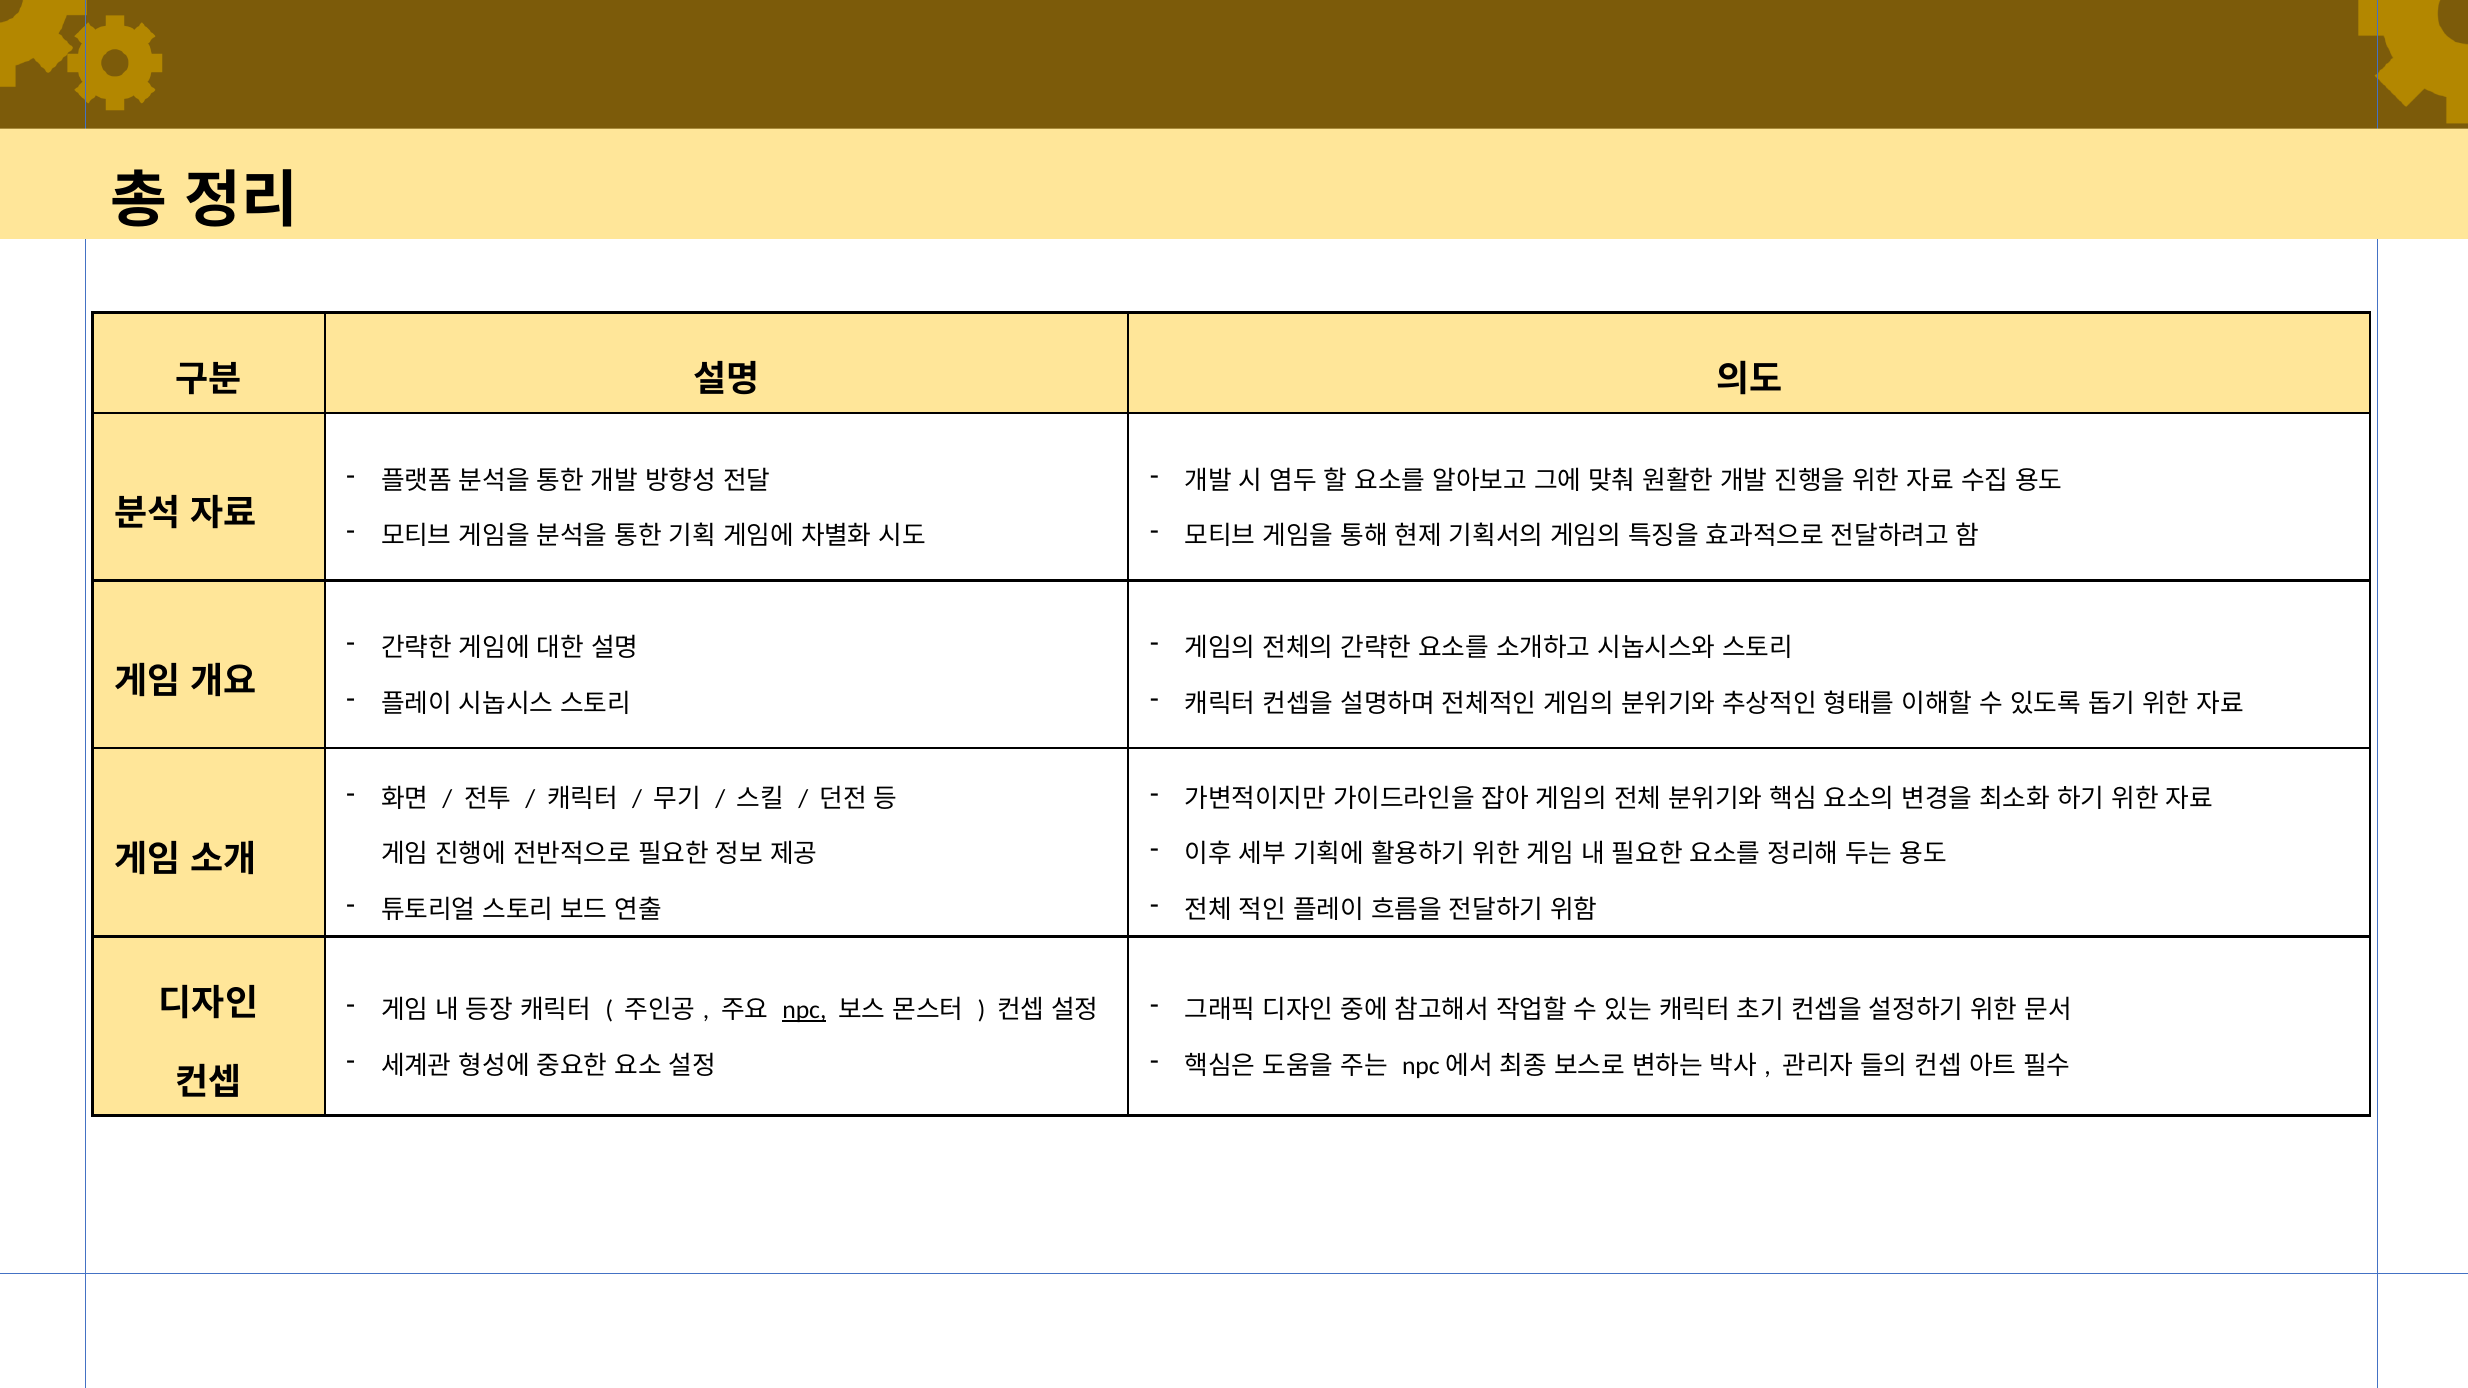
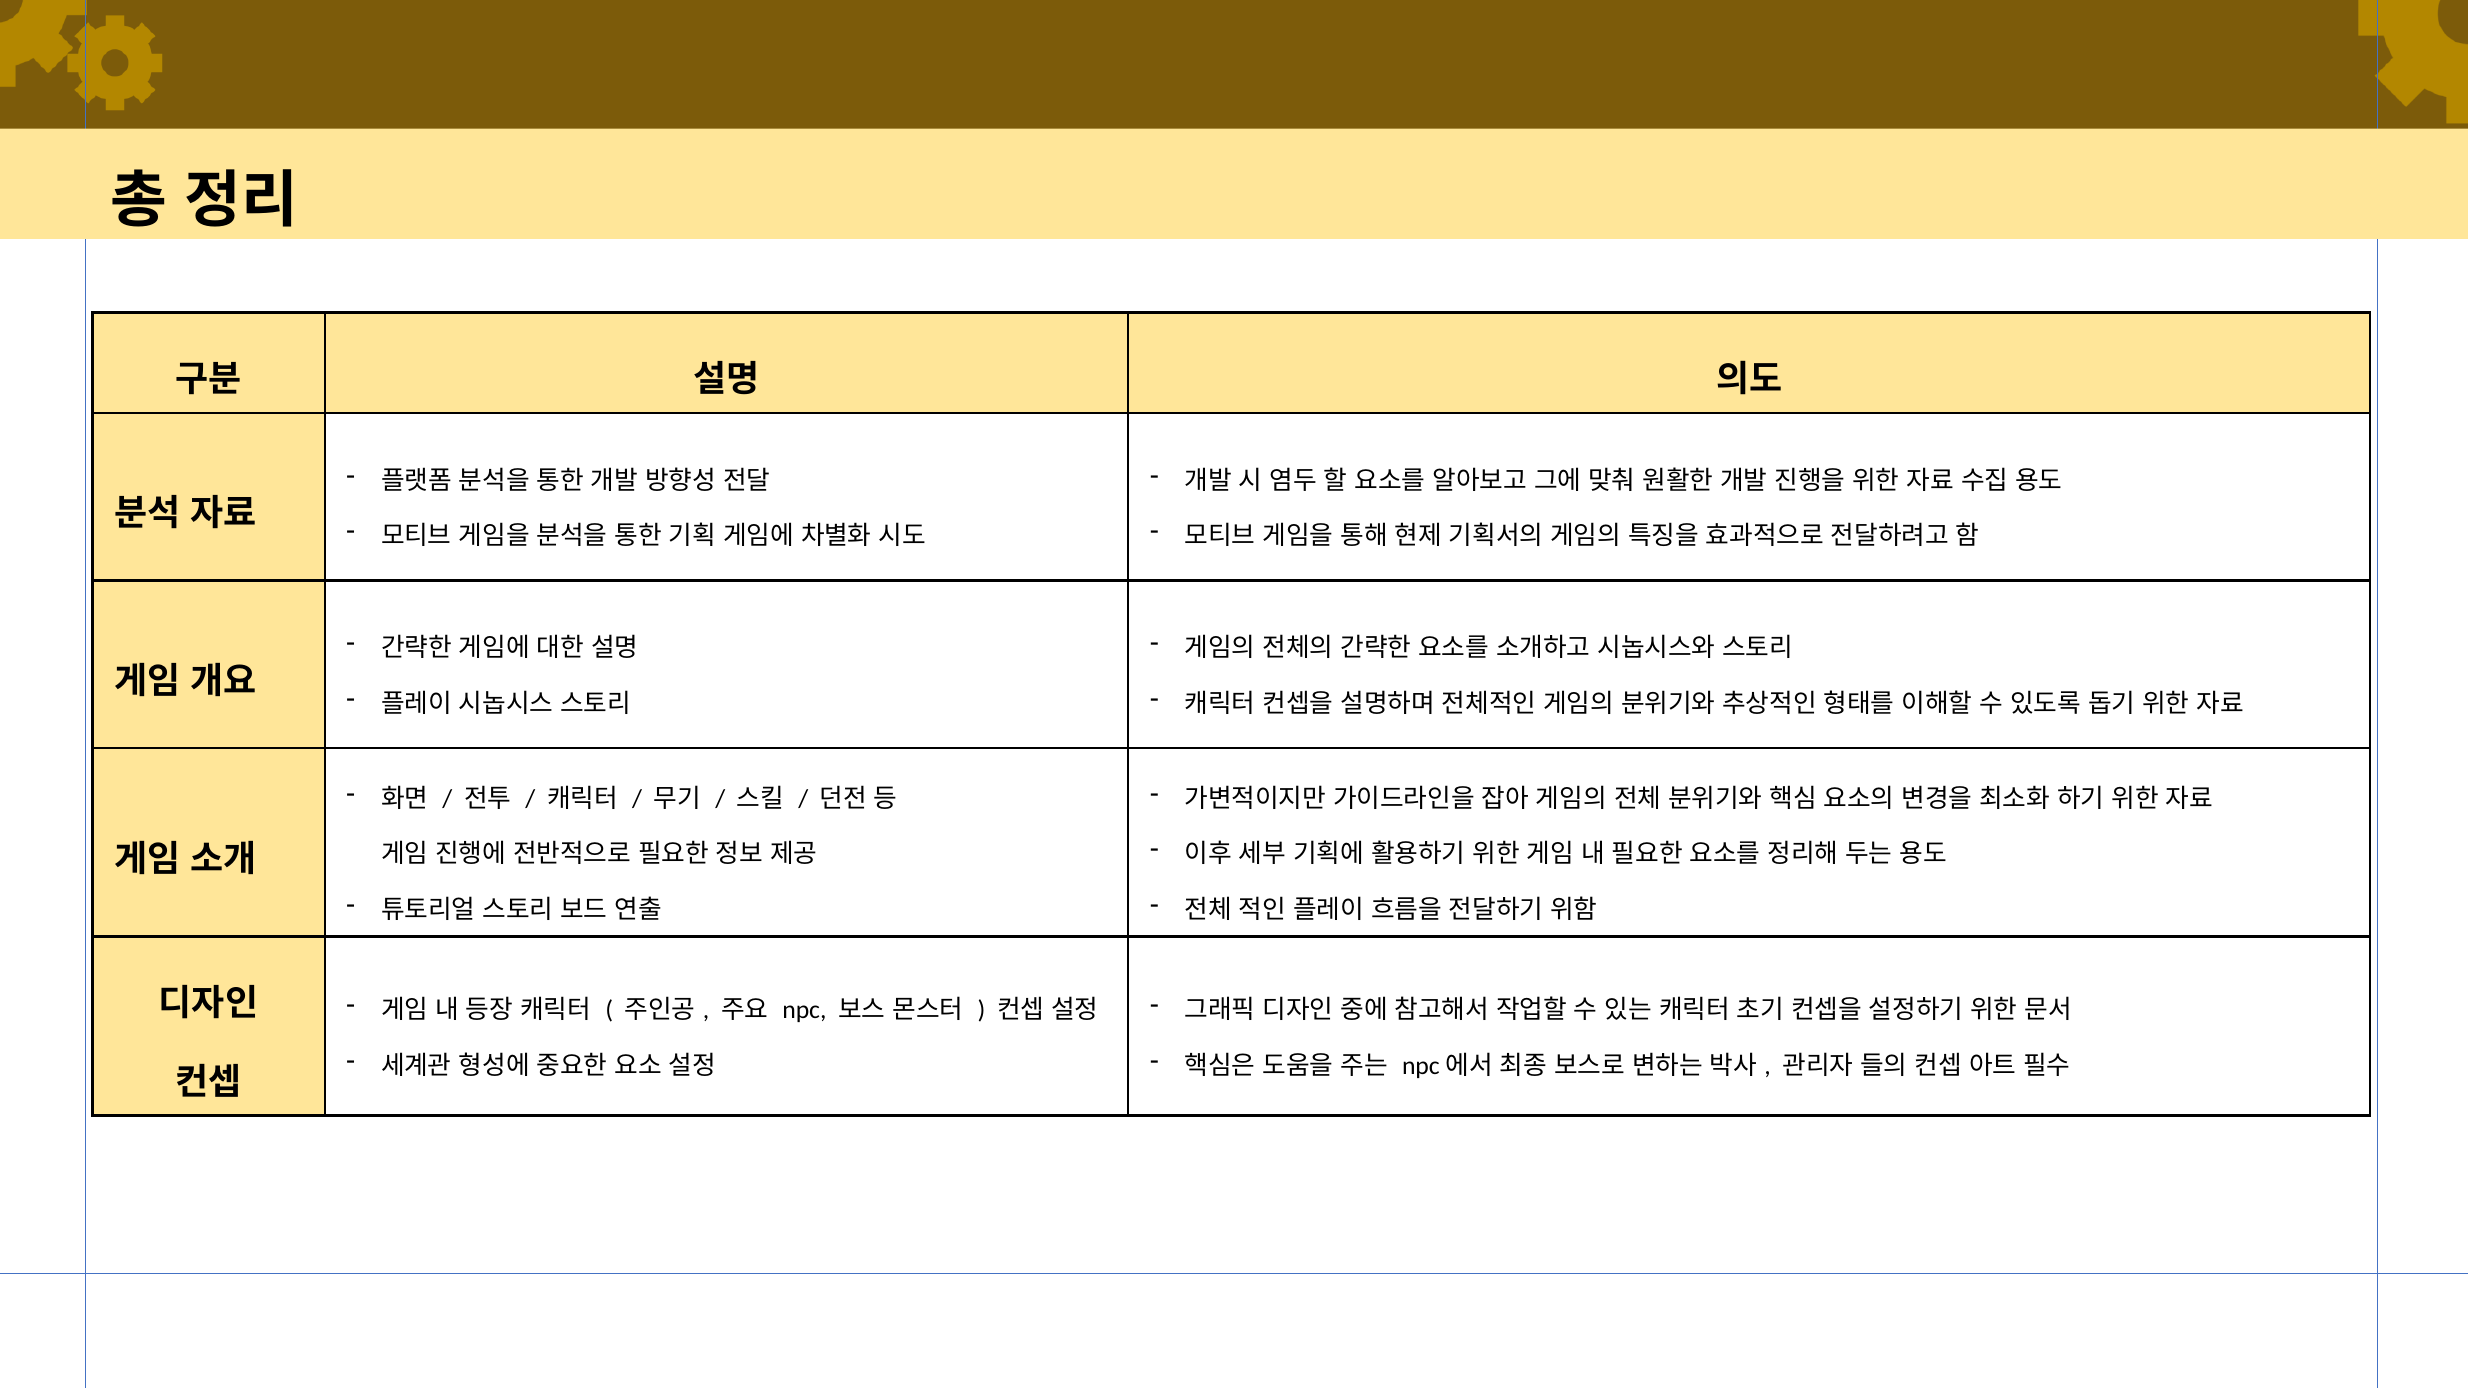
npc underline: present -> none (804, 1010)
